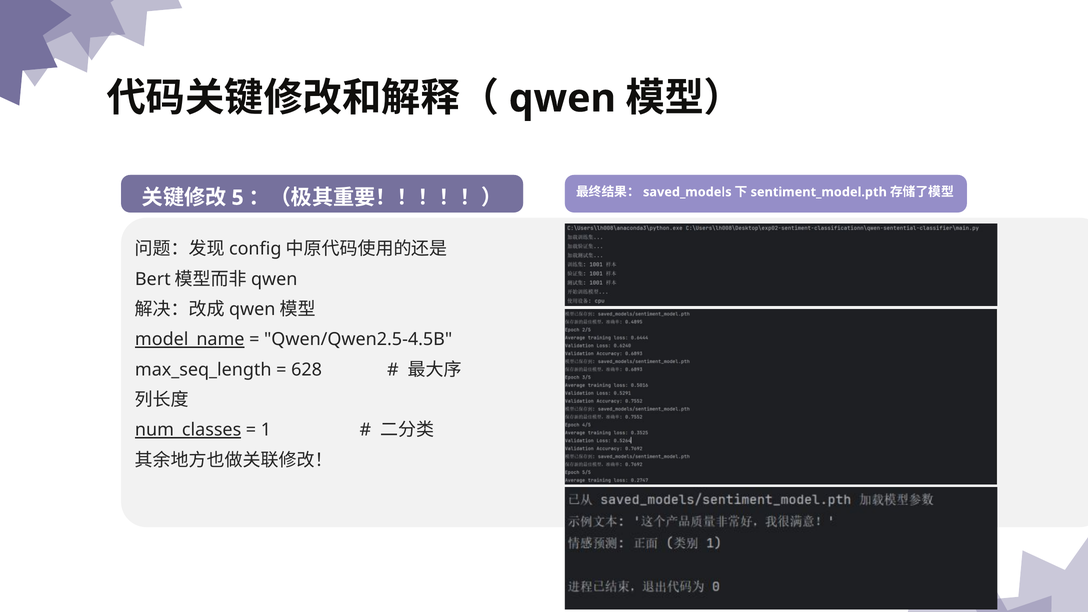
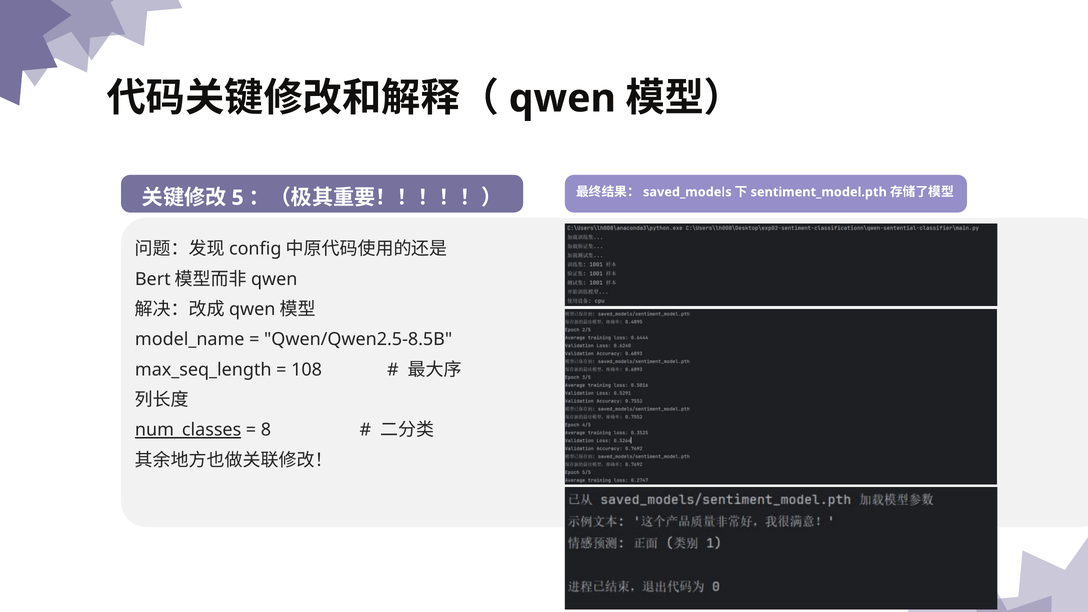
model_name underline: present -> none (190, 339)
Qwen/Qwen2.5-4.5B: Qwen/Qwen2.5-4.5B -> Qwen/Qwen2.5-8.5B (358, 339)
628: 628 -> 108 (307, 370)
1: 1 -> 8 (266, 430)
